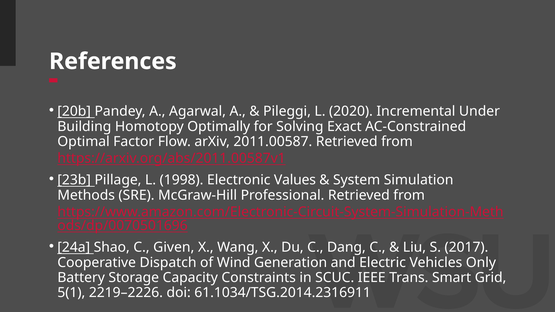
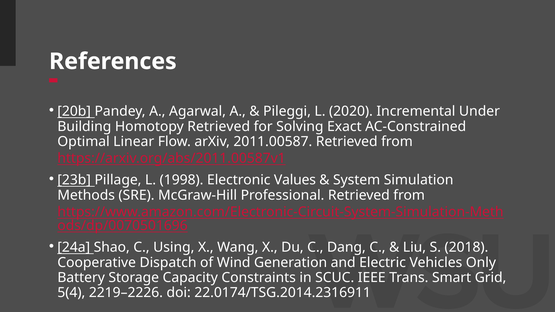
Homotopy Optimally: Optimally -> Retrieved (219, 127)
Factor: Factor -> Linear (134, 142)
Given: Given -> Using (174, 247)
2017: 2017 -> 2018 (466, 247)
5(1: 5(1 -> 5(4 (71, 293)
61.1034/TSG.2014.2316911: 61.1034/TSG.2014.2316911 -> 22.0174/TSG.2014.2316911 (283, 293)
